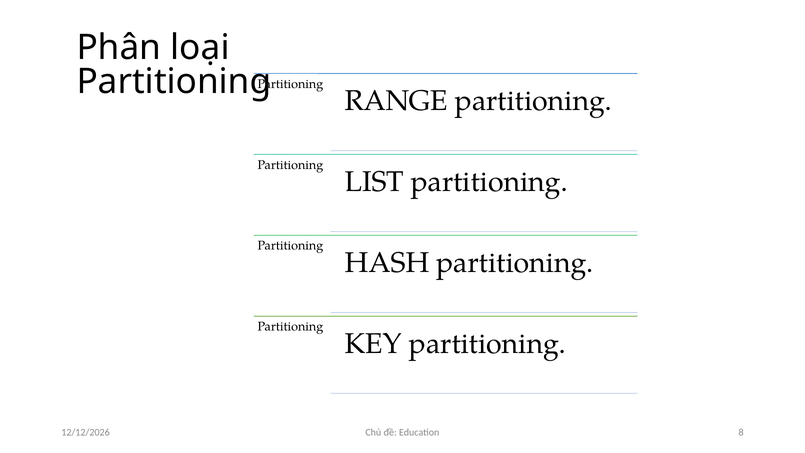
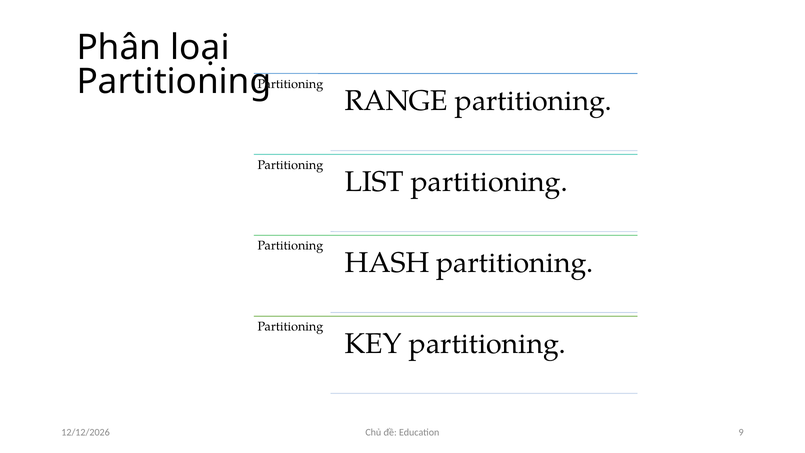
8: 8 -> 9 (741, 432)
